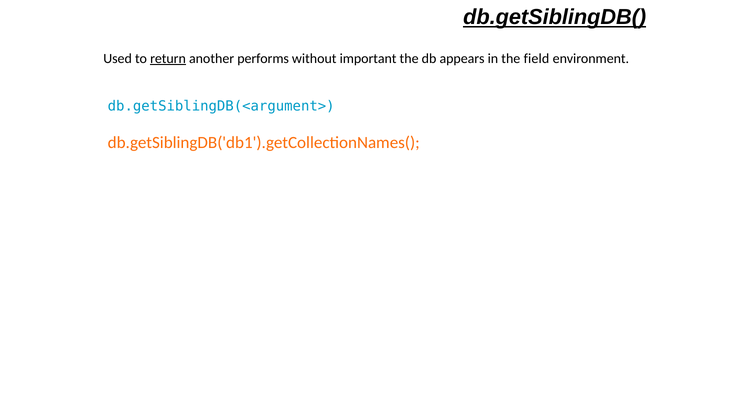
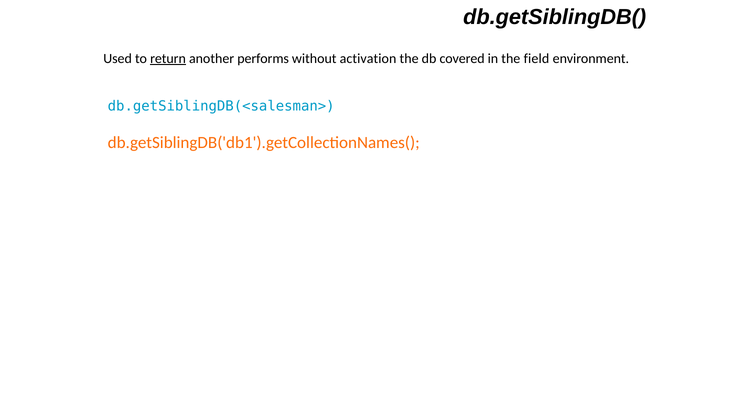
db.getSiblingDB( underline: present -> none (555, 17)
important: important -> activation (368, 59)
appears: appears -> covered (462, 59)
db.getSiblingDB(<argument>: db.getSiblingDB(<argument> -> db.getSiblingDB(<salesman> (221, 106)
